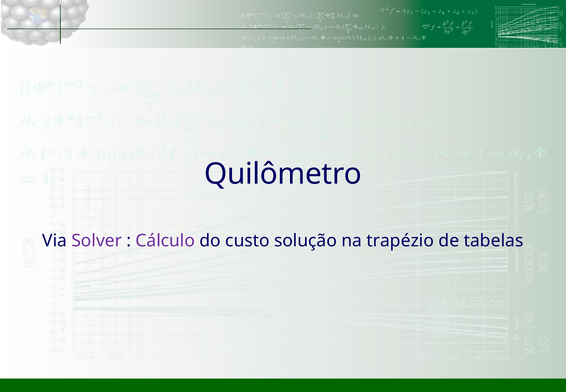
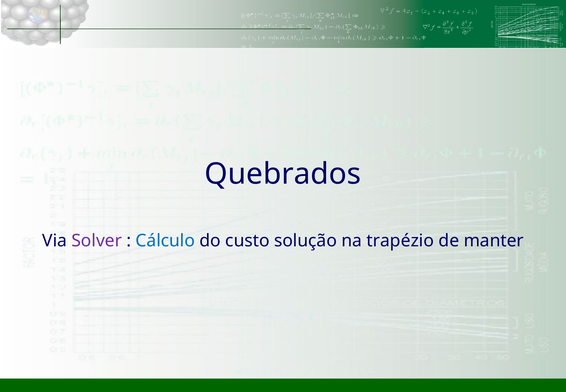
Quilômetro: Quilômetro -> Quebrados (283, 174)
Cálculo colour: purple -> blue (165, 241)
tabelas: tabelas -> manter (494, 241)
